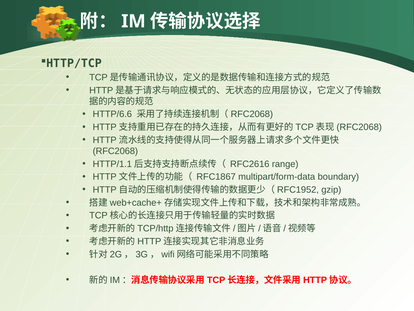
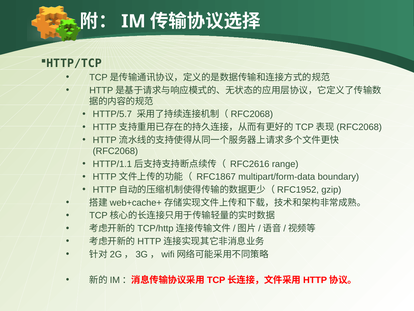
HTTP/6.6: HTTP/6.6 -> HTTP/5.7 (112, 114)
